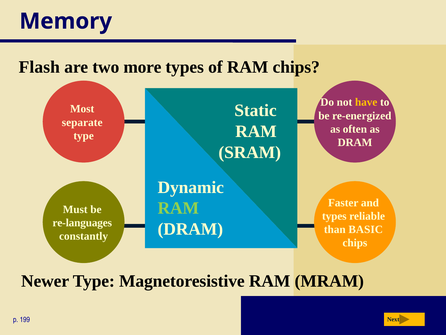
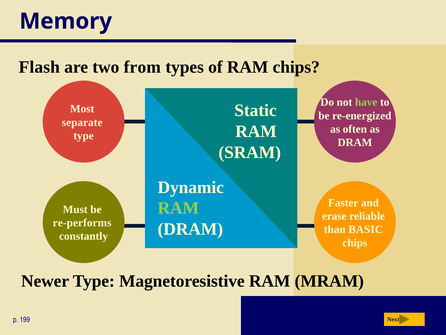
more: more -> from (142, 67)
have colour: yellow -> light green (366, 102)
types: types -> erase (334, 216)
re-languages: re-languages -> re-performs (82, 223)
